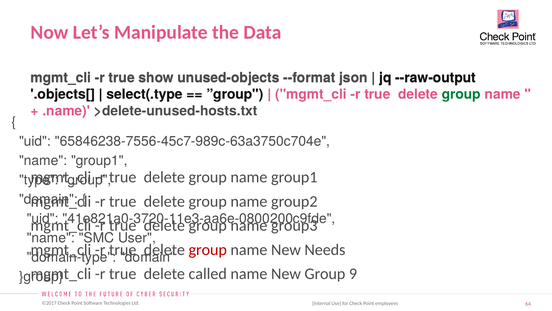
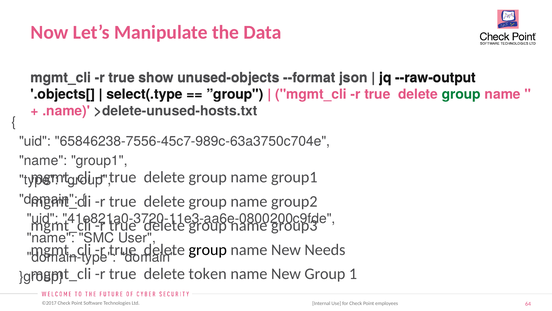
group colour: red -> black (208, 249)
called: called -> token (208, 274)
9: 9 -> 1 (353, 274)
